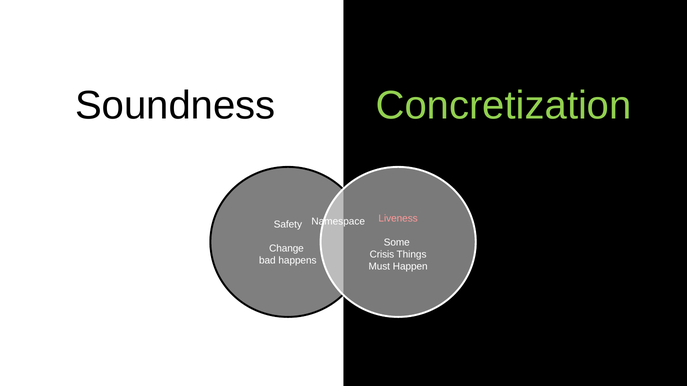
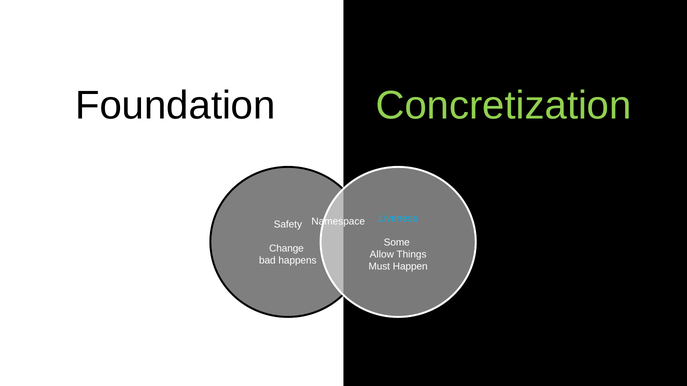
Soundness: Soundness -> Foundation (175, 106)
Liveness colour: pink -> light blue (398, 219)
Crisis: Crisis -> Allow (382, 255)
